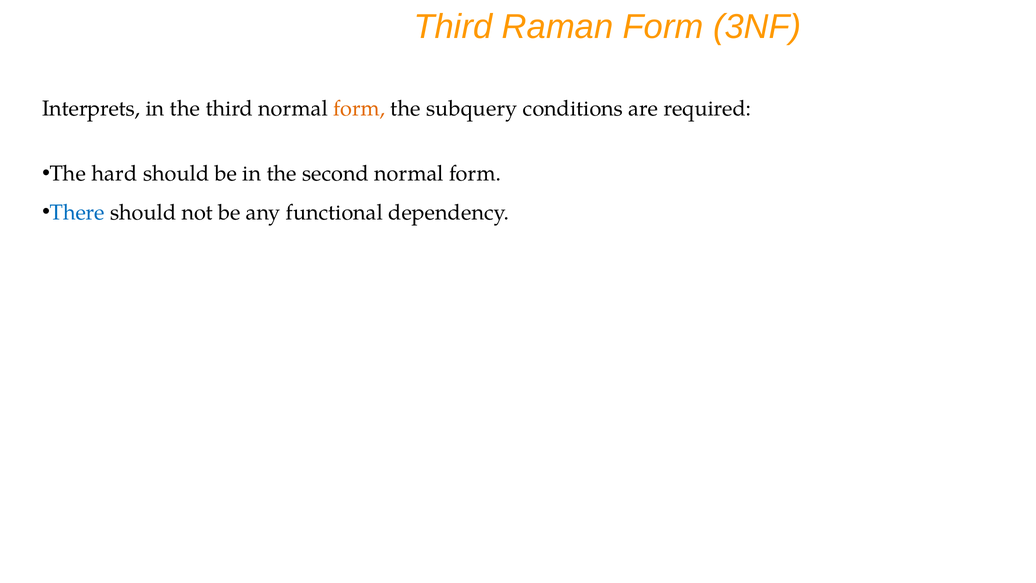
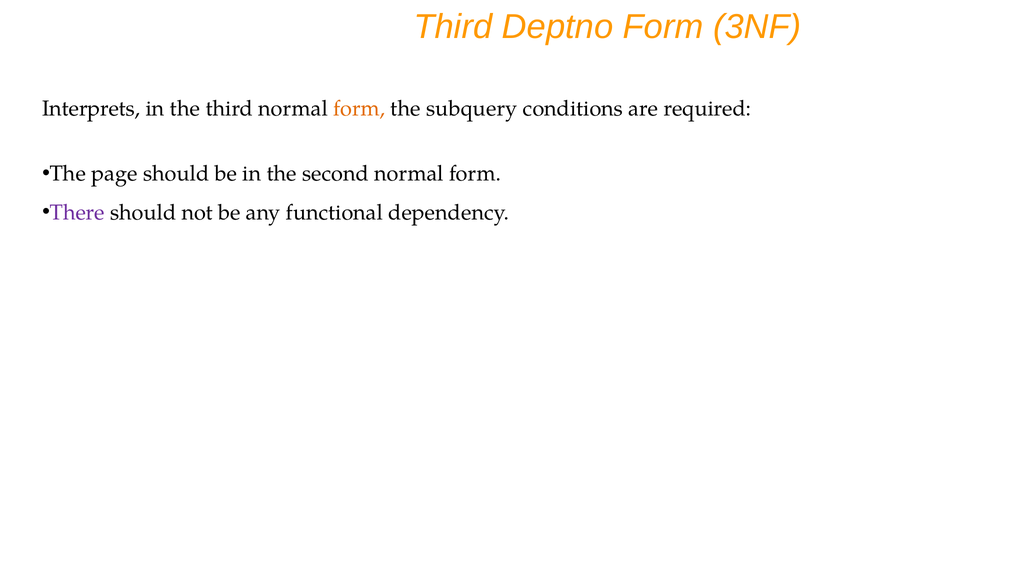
Raman: Raman -> Deptno (558, 27)
hard: hard -> page (114, 174)
There colour: blue -> purple (77, 212)
